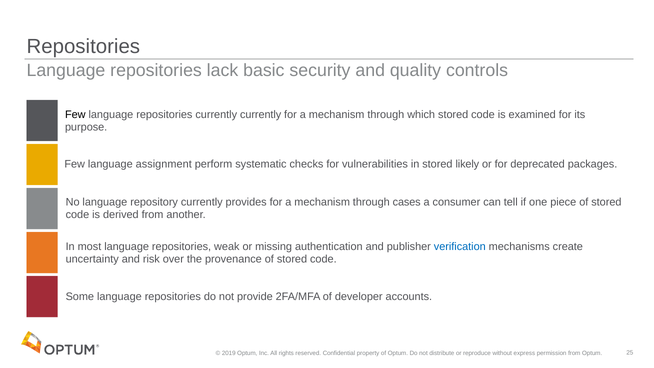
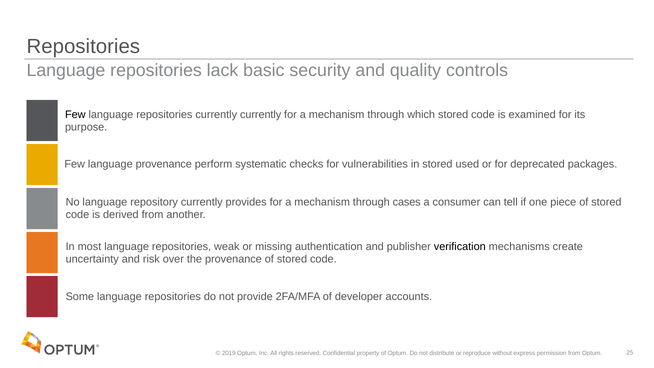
language assignment: assignment -> provenance (164, 164)
likely: likely -> used (467, 164)
verification colour: blue -> black (460, 246)
